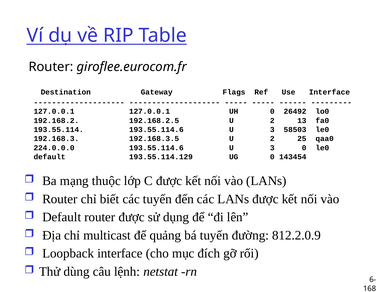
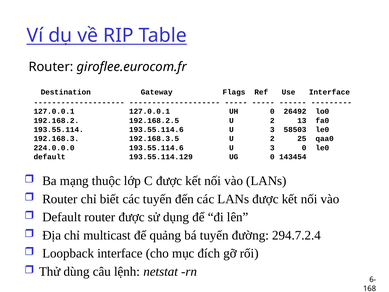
812.2.0.9: 812.2.0.9 -> 294.7.2.4 (296, 235)
